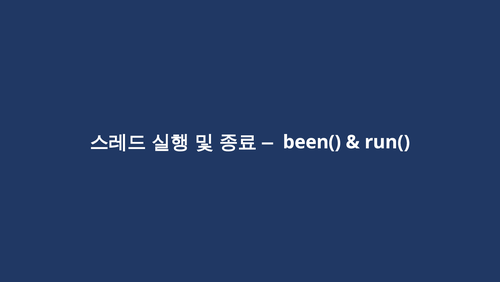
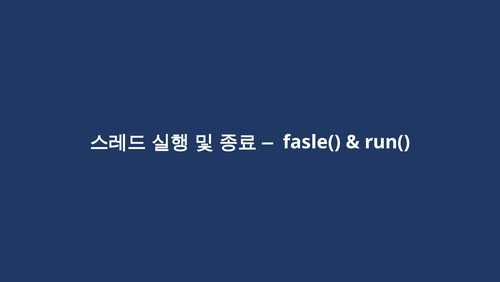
been(: been( -> fasle( (312, 142)
